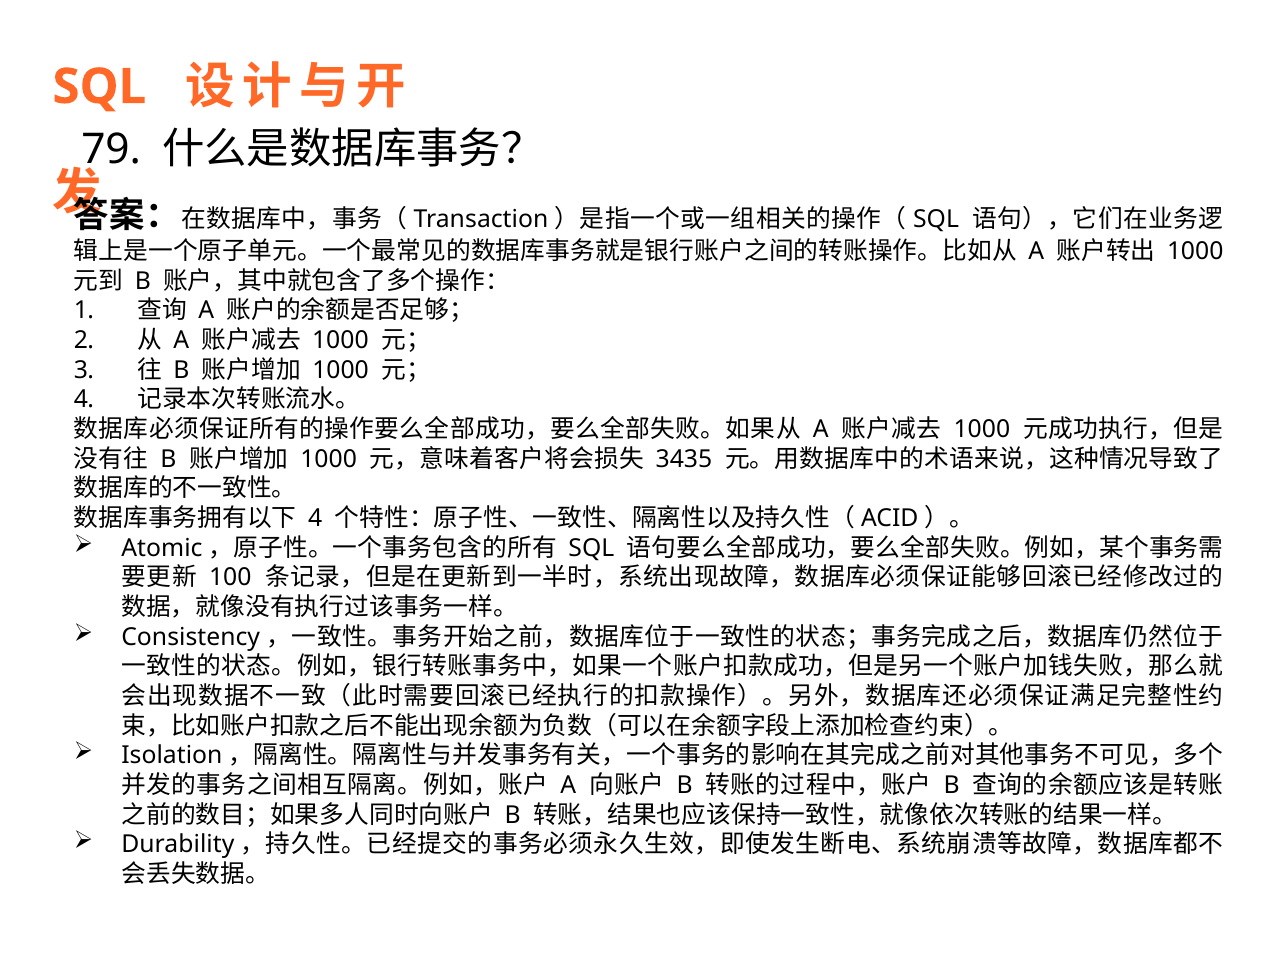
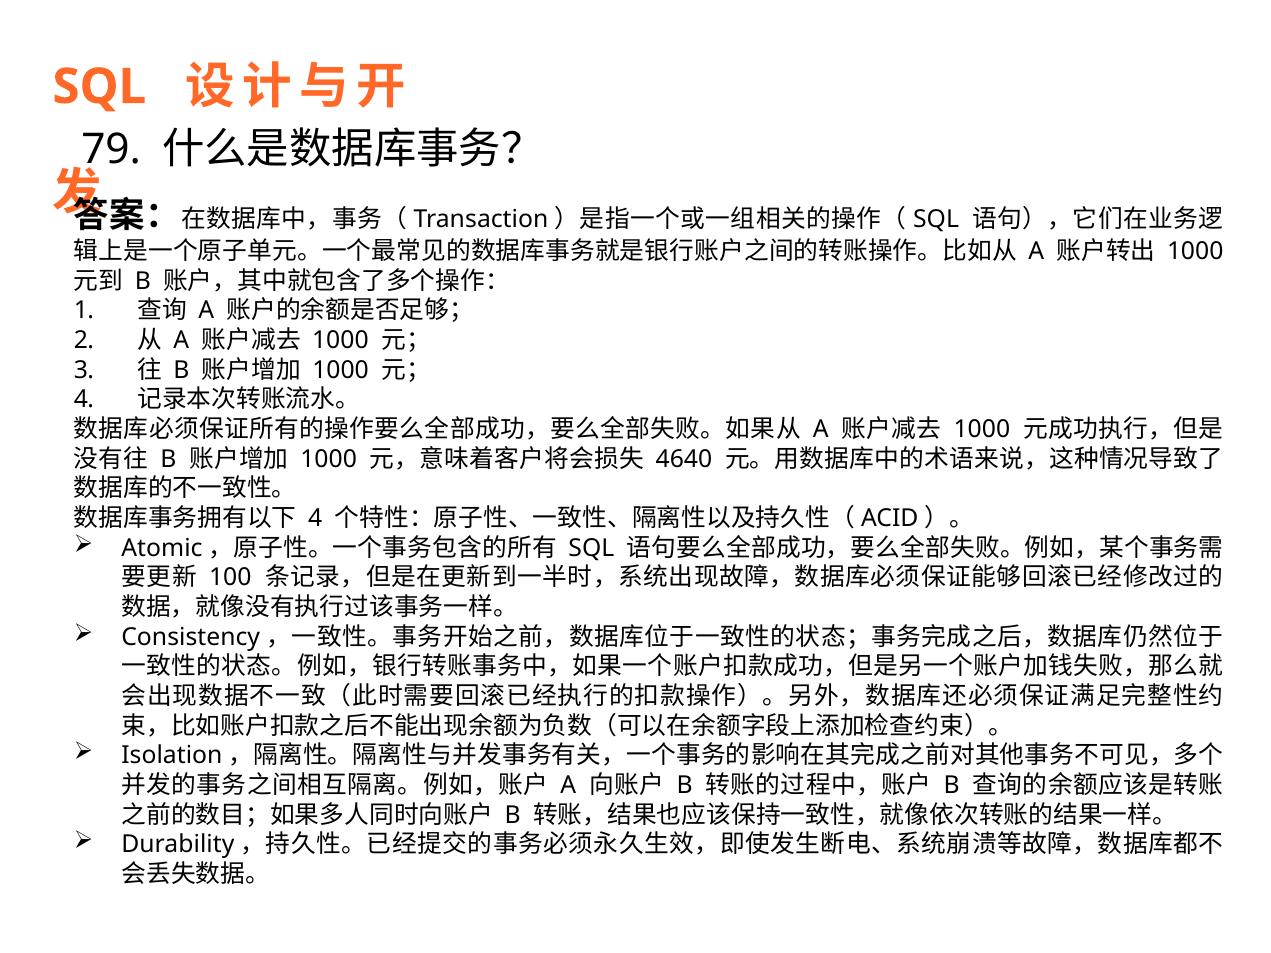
3435: 3435 -> 4640 (684, 459)
